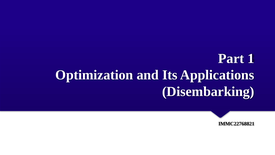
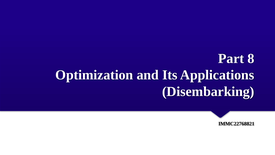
1: 1 -> 8 (251, 58)
